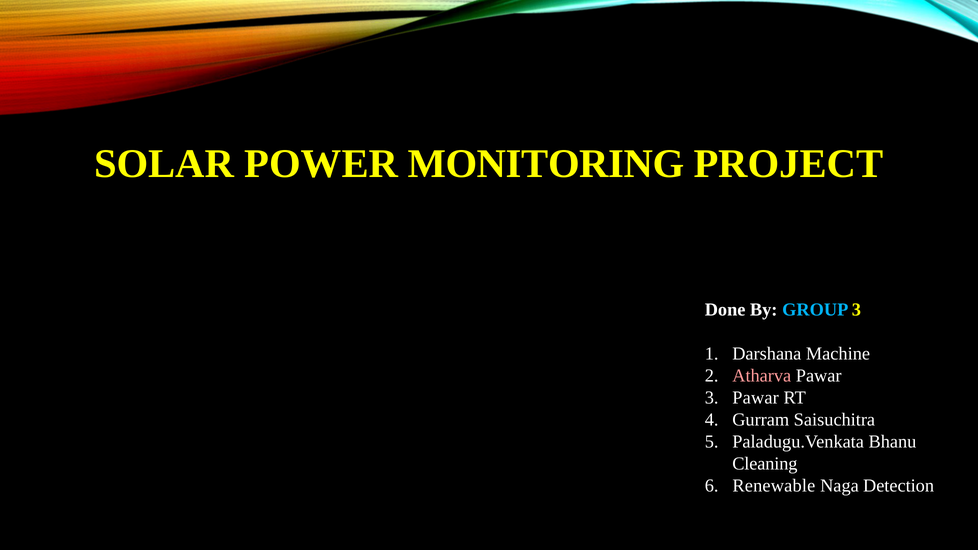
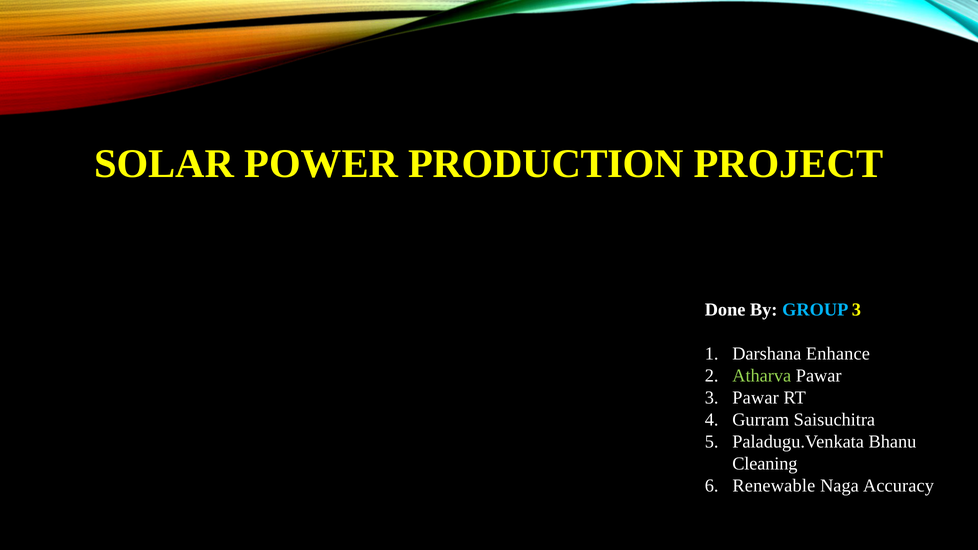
MONITORING: MONITORING -> PRODUCTION (546, 164)
Machine: Machine -> Enhance (838, 354)
Atharva colour: pink -> light green (762, 376)
Detection: Detection -> Accuracy (898, 486)
